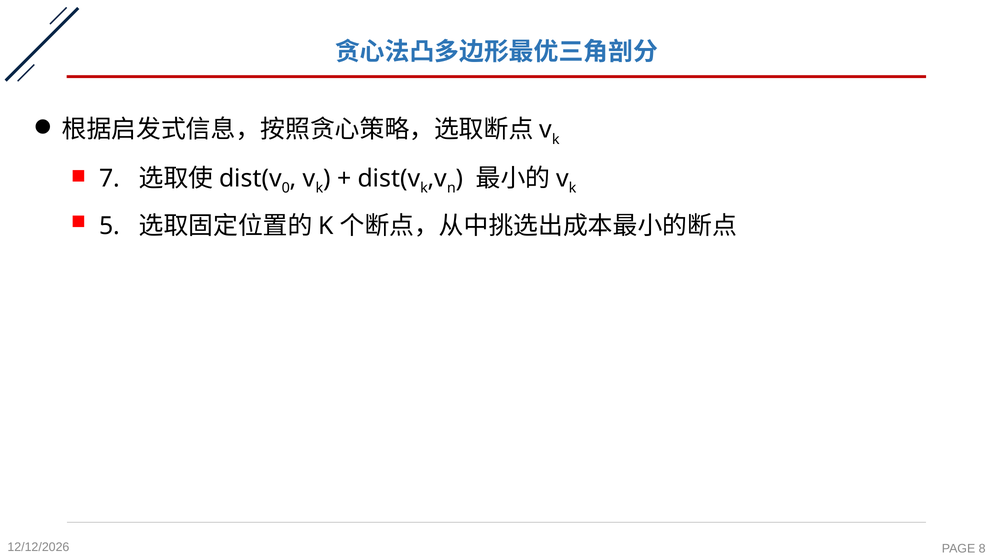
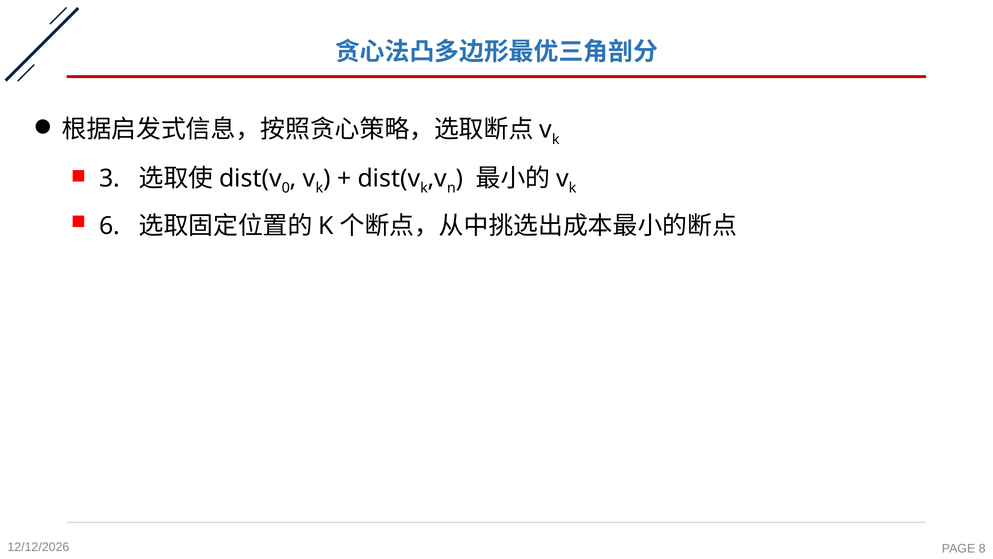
7: 7 -> 3 (109, 178)
5: 5 -> 6 (109, 226)
